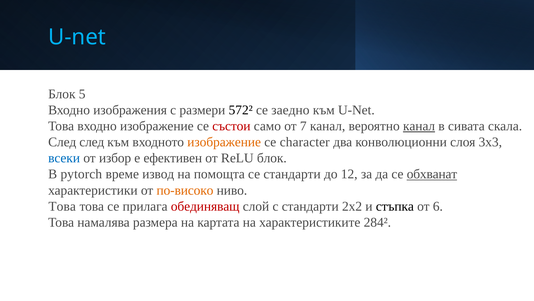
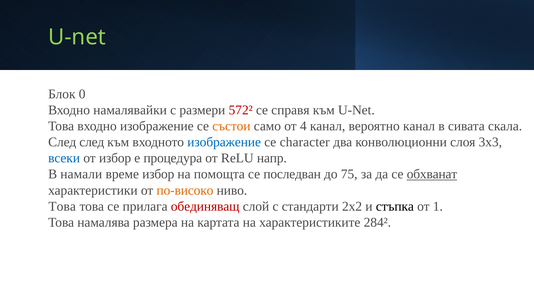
U-net colour: light blue -> light green (77, 37)
5: 5 -> 0 (82, 94)
изображения: изображения -> намалявайки (130, 110)
572² colour: black -> red (241, 110)
заедно: заедно -> справя (290, 110)
състои colour: red -> orange (231, 126)
7: 7 -> 4 (303, 126)
канал underline: present -> none (419, 126)
изображение colour: orange -> blue (224, 142)
ефективен: ефективен -> процедура (173, 158)
ReLU блок: блок -> напр (272, 158)
pytorch: pytorch -> намали (81, 174)
време извод: извод -> избор (158, 174)
се стандарти: стандарти -> последван (292, 174)
12: 12 -> 75 (349, 174)
6: 6 -> 1 (438, 206)
